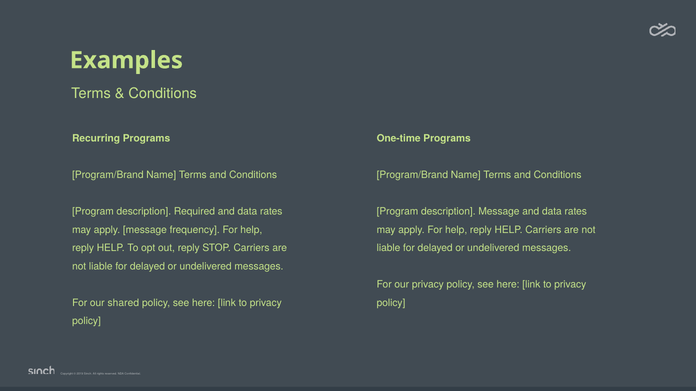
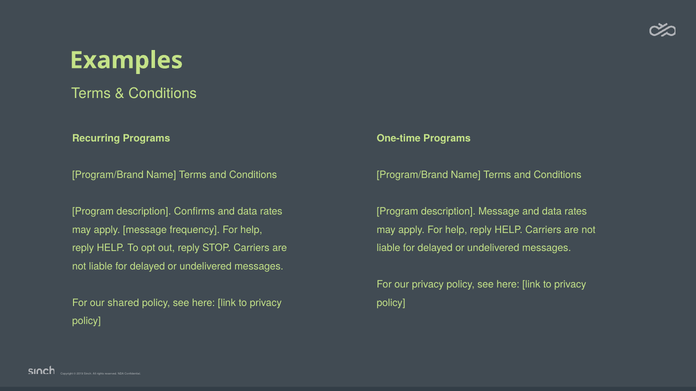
Required: Required -> Confirms (194, 212)
